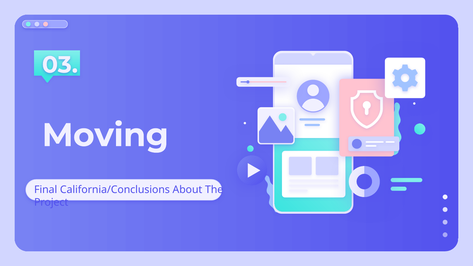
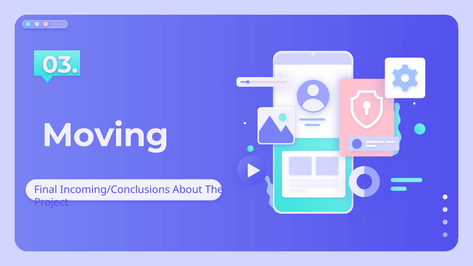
California/Conclusions: California/Conclusions -> Incoming/Conclusions (115, 190)
